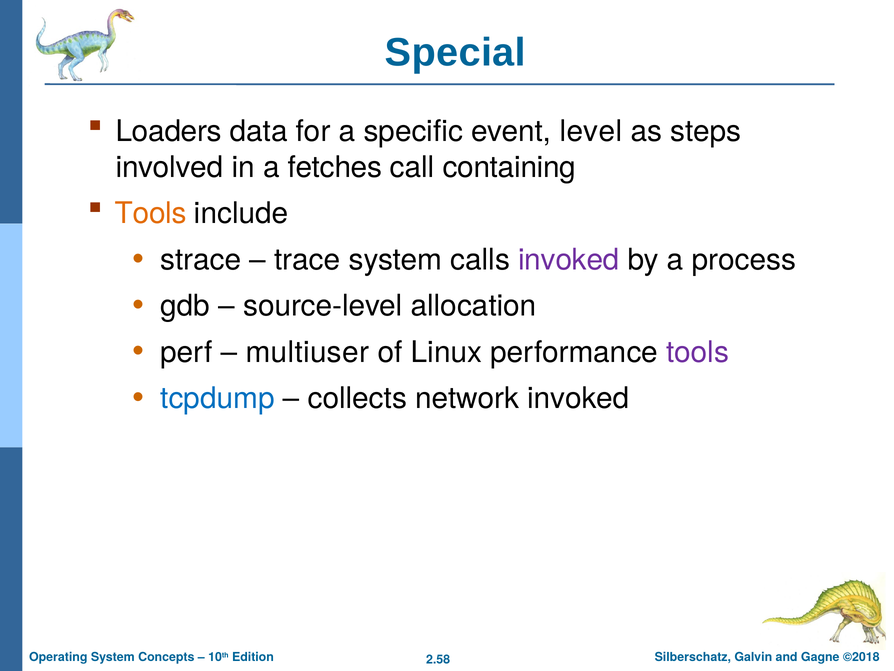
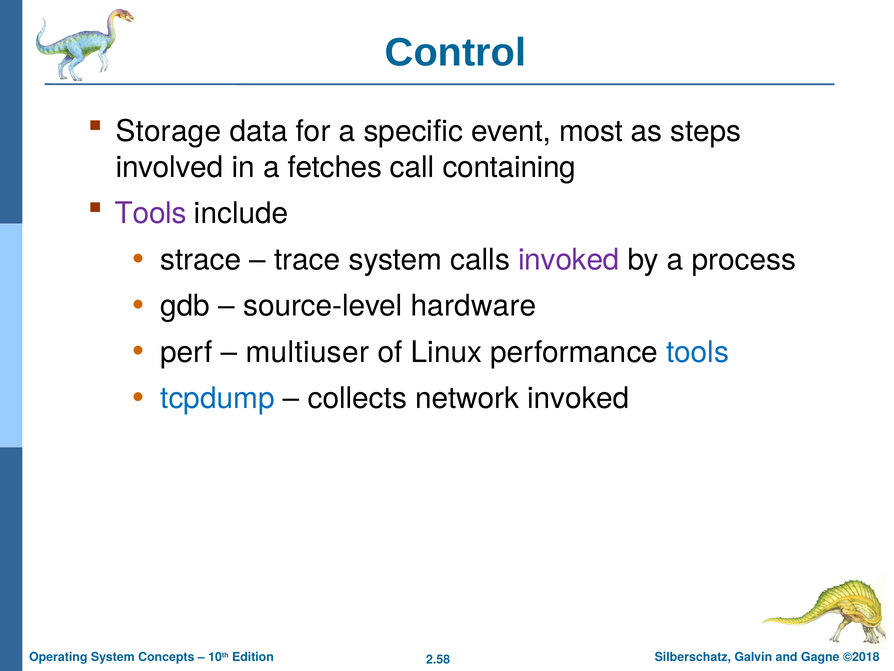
Special: Special -> Control (456, 52)
Loaders: Loaders -> Storage (168, 131)
level: level -> most (591, 131)
Tools colour: orange -> purple (151, 213)
allocation: allocation -> hardware (474, 306)
tools colour: purple -> blue (698, 352)
